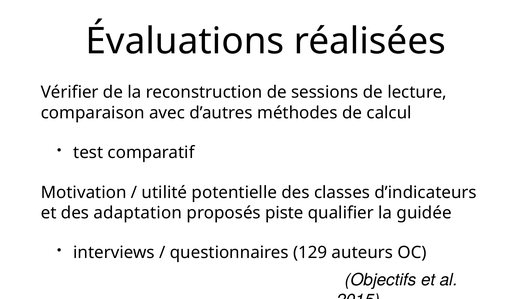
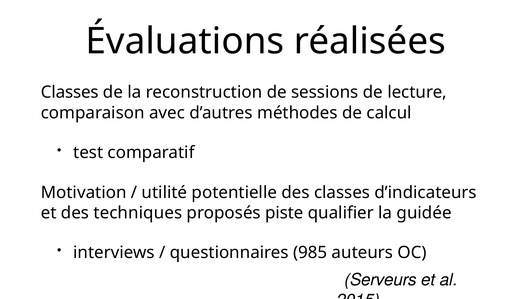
Vérifier: Vérifier -> Classes (70, 92)
adaptation: adaptation -> techniques (138, 213)
129: 129 -> 985 (310, 253)
Objectifs: Objectifs -> Serveurs (381, 280)
